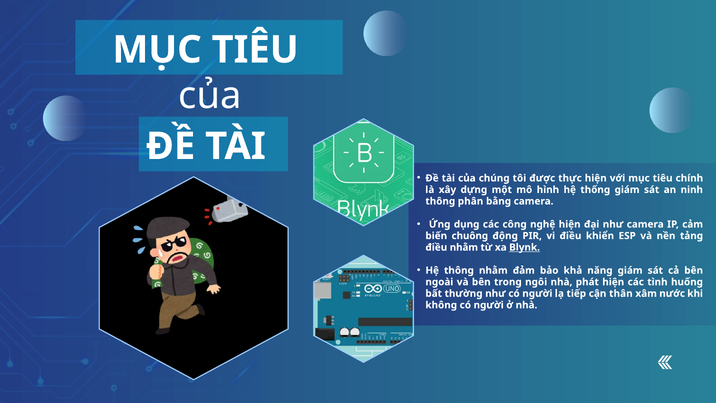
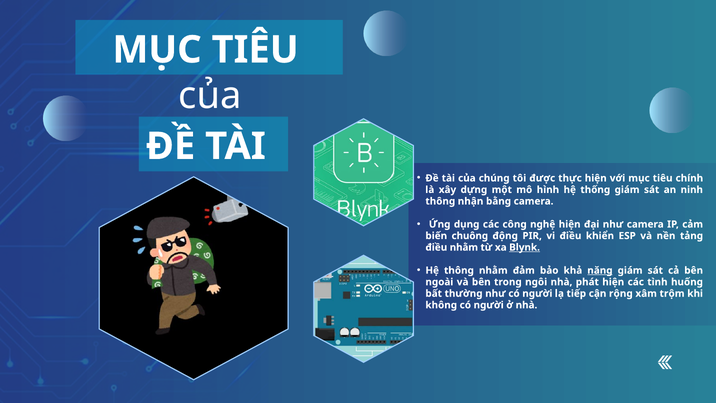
phân: phân -> nhận (471, 201)
năng underline: none -> present (600, 270)
thân: thân -> rộng (621, 293)
nước: nước -> trộm (672, 293)
